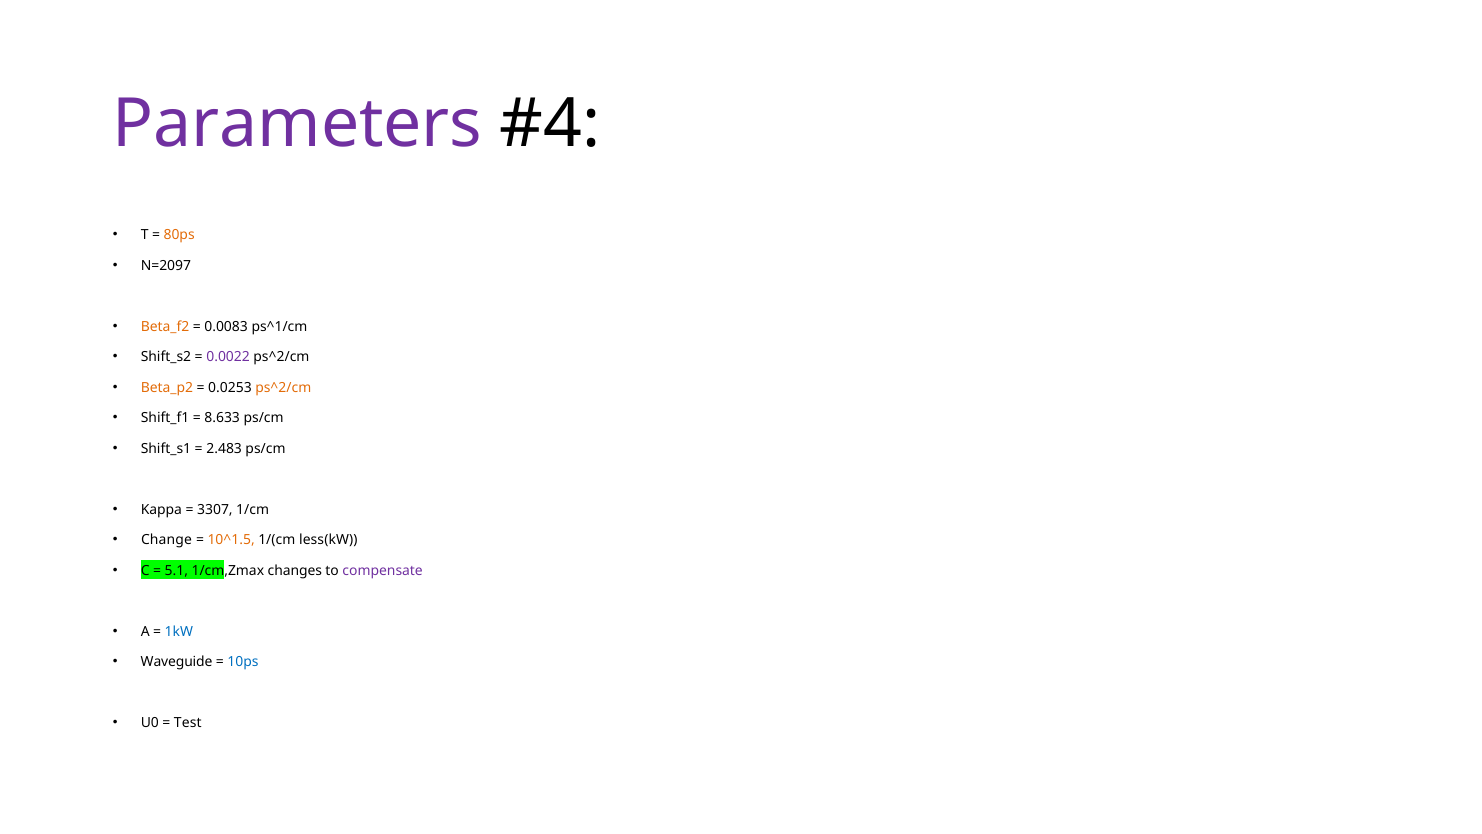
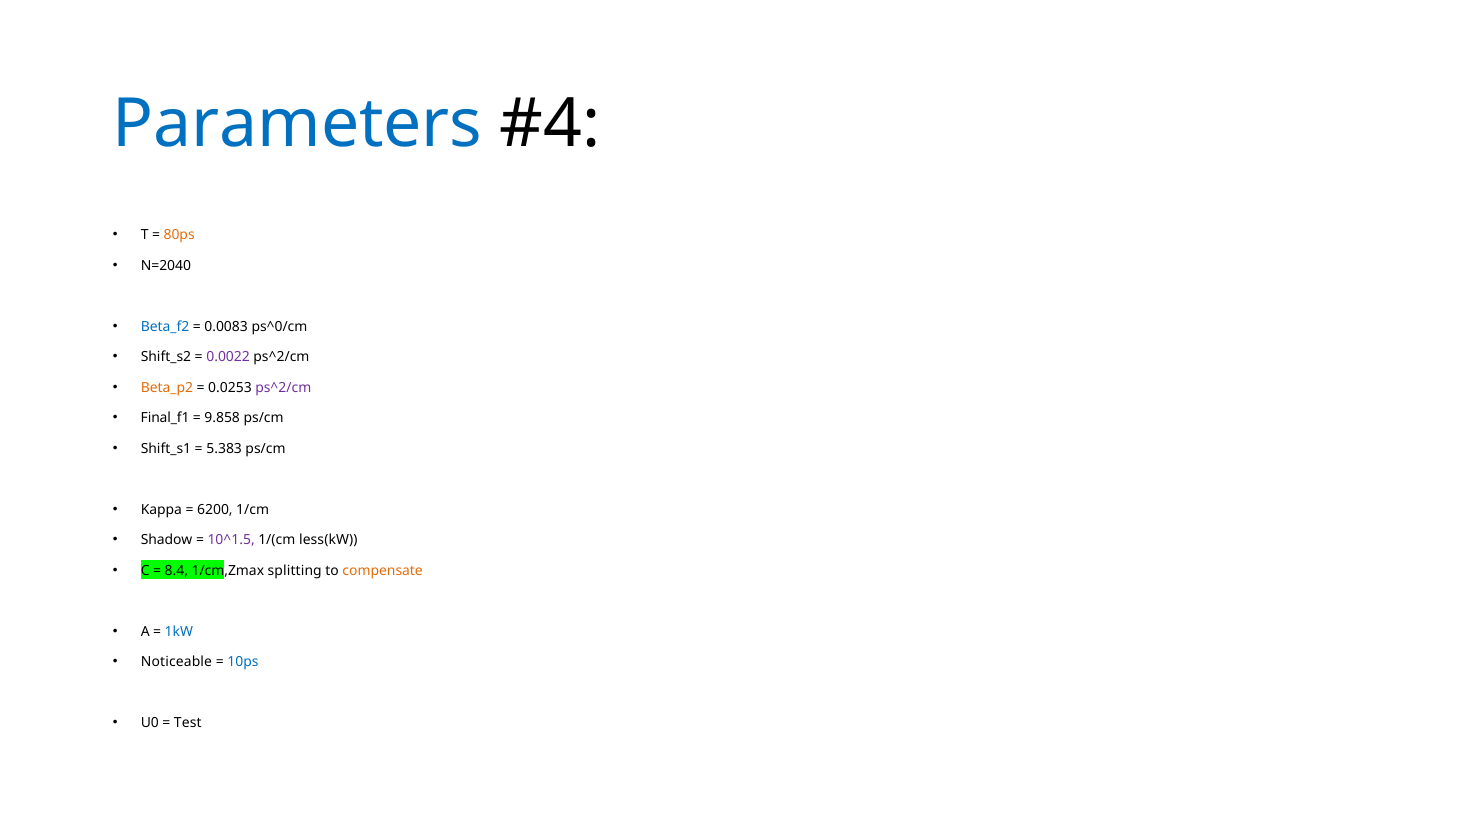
Parameters colour: purple -> blue (298, 124)
N=2097: N=2097 -> N=2040 (166, 265)
Beta_f2 colour: orange -> blue (165, 326)
ps^1/cm: ps^1/cm -> ps^0/cm (279, 326)
ps^2/cm colour: orange -> purple (283, 387)
Shift_f1: Shift_f1 -> Final_f1 (165, 418)
8.633: 8.633 -> 9.858 (222, 418)
2.483: 2.483 -> 5.383 (224, 448)
3307: 3307 -> 6200 (215, 509)
Change: Change -> Shadow (167, 540)
10^1.5 colour: orange -> purple (231, 540)
5.1: 5.1 -> 8.4 (176, 570)
changes: changes -> splitting (295, 570)
compensate colour: purple -> orange (383, 570)
Waveguide: Waveguide -> Noticeable (176, 662)
